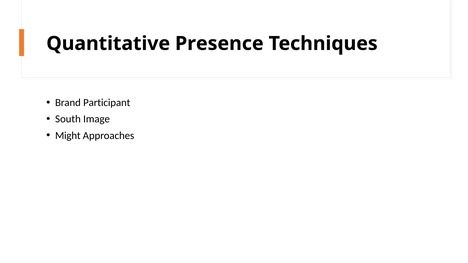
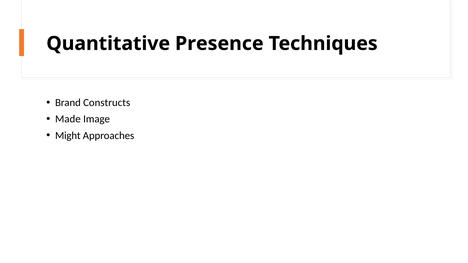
Participant: Participant -> Constructs (107, 103)
South: South -> Made (68, 119)
